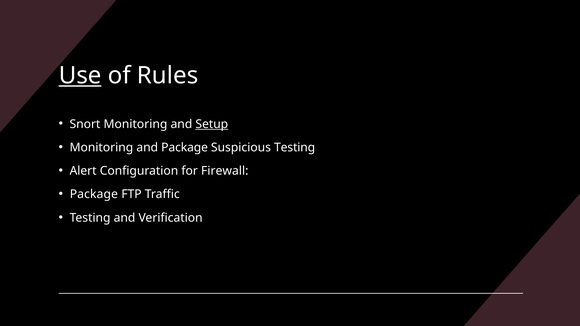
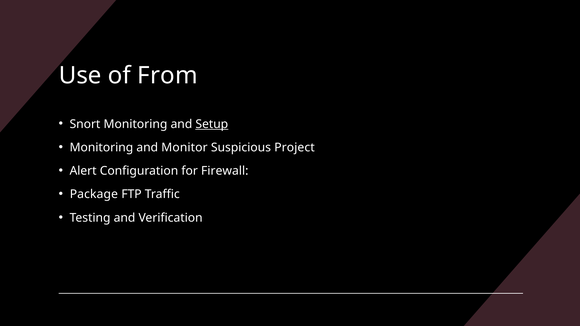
Use underline: present -> none (80, 76)
Rules: Rules -> From (168, 76)
and Package: Package -> Monitor (184, 148)
Suspicious Testing: Testing -> Project (294, 148)
